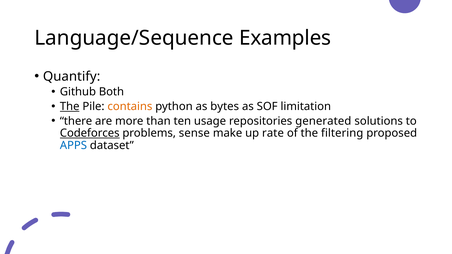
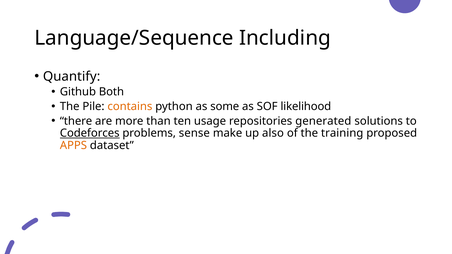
Examples: Examples -> Including (285, 38)
The underline: present -> none (70, 107)
bytes: bytes -> some (225, 107)
limitation: limitation -> likelihood (306, 107)
rate: rate -> also (273, 133)
filtering: filtering -> training (342, 133)
APPS colour: blue -> orange (73, 145)
